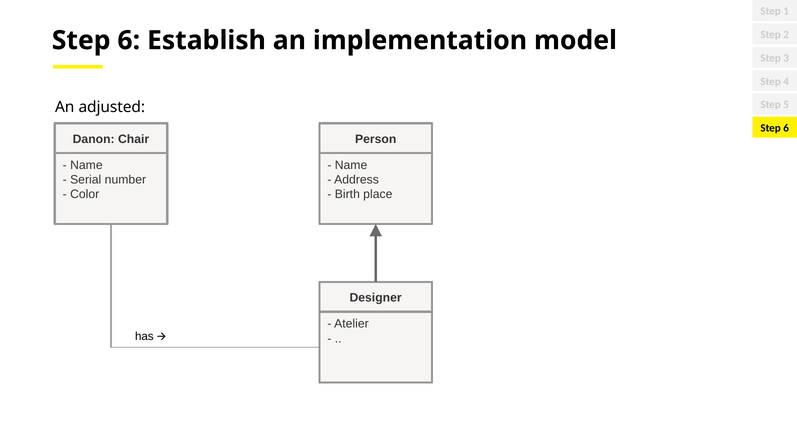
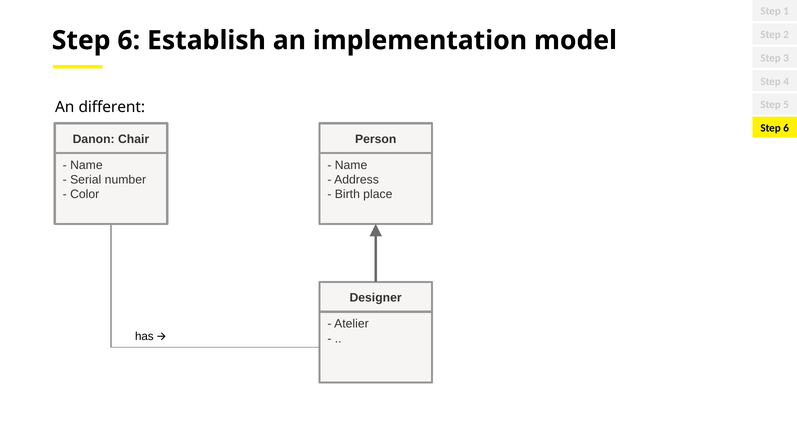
adjusted: adjusted -> different (112, 107)
